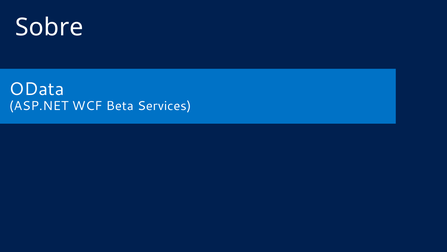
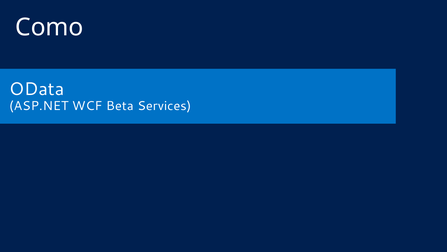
Sobre: Sobre -> Como (49, 27)
